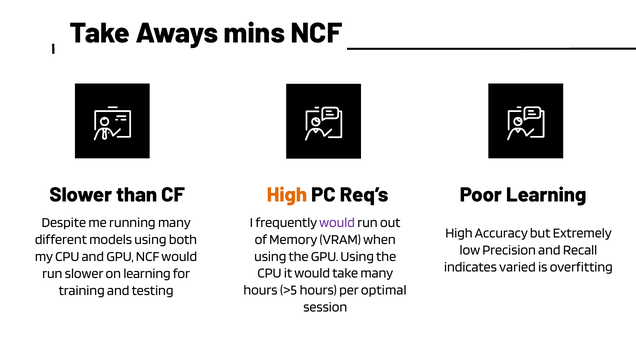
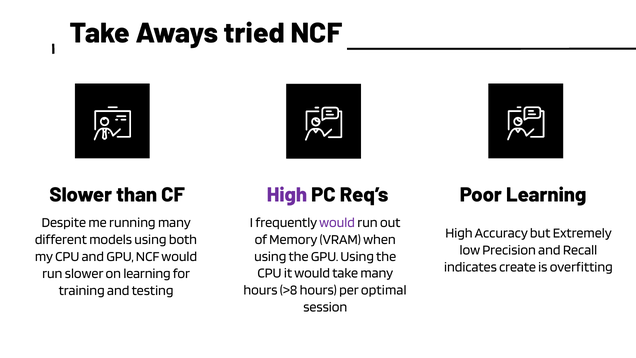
mins: mins -> tried (254, 33)
High colour: orange -> purple (287, 195)
varied: varied -> create (518, 267)
>5: >5 -> >8 (289, 290)
